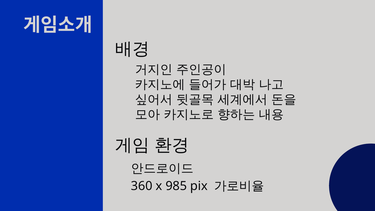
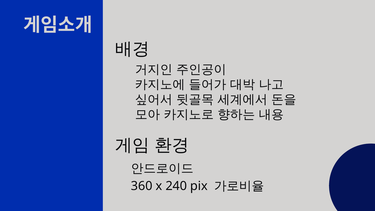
985: 985 -> 240 (176, 186)
